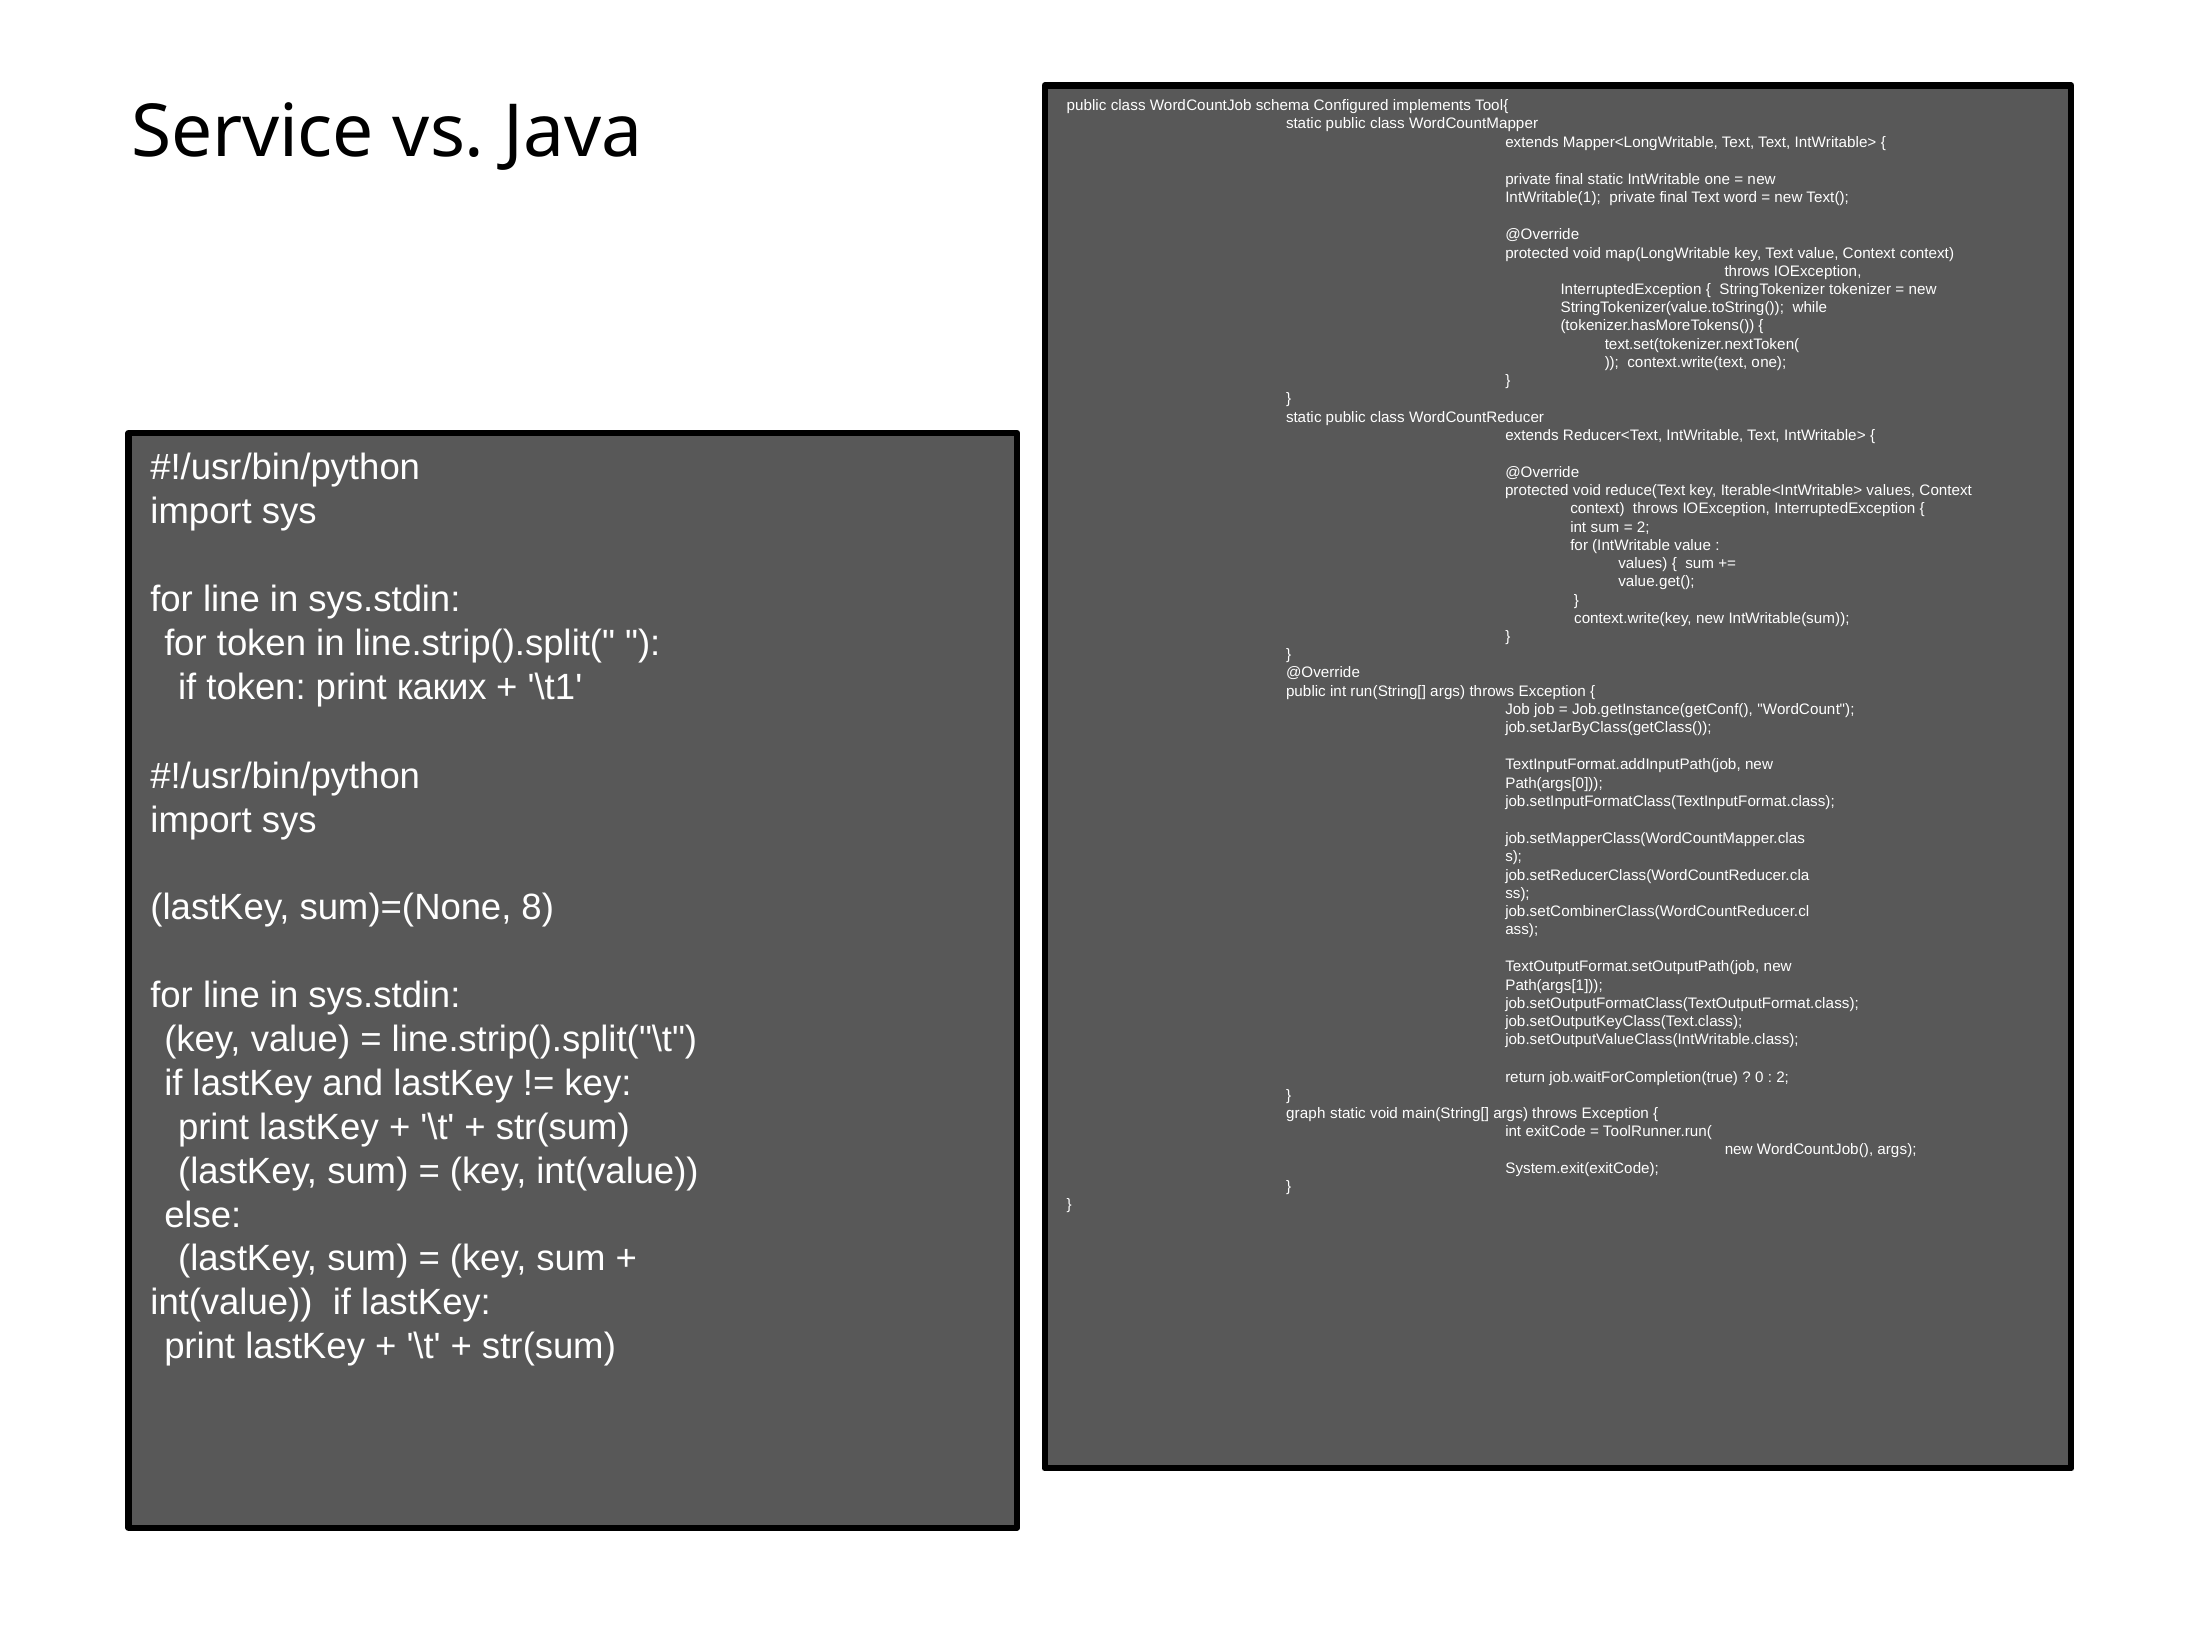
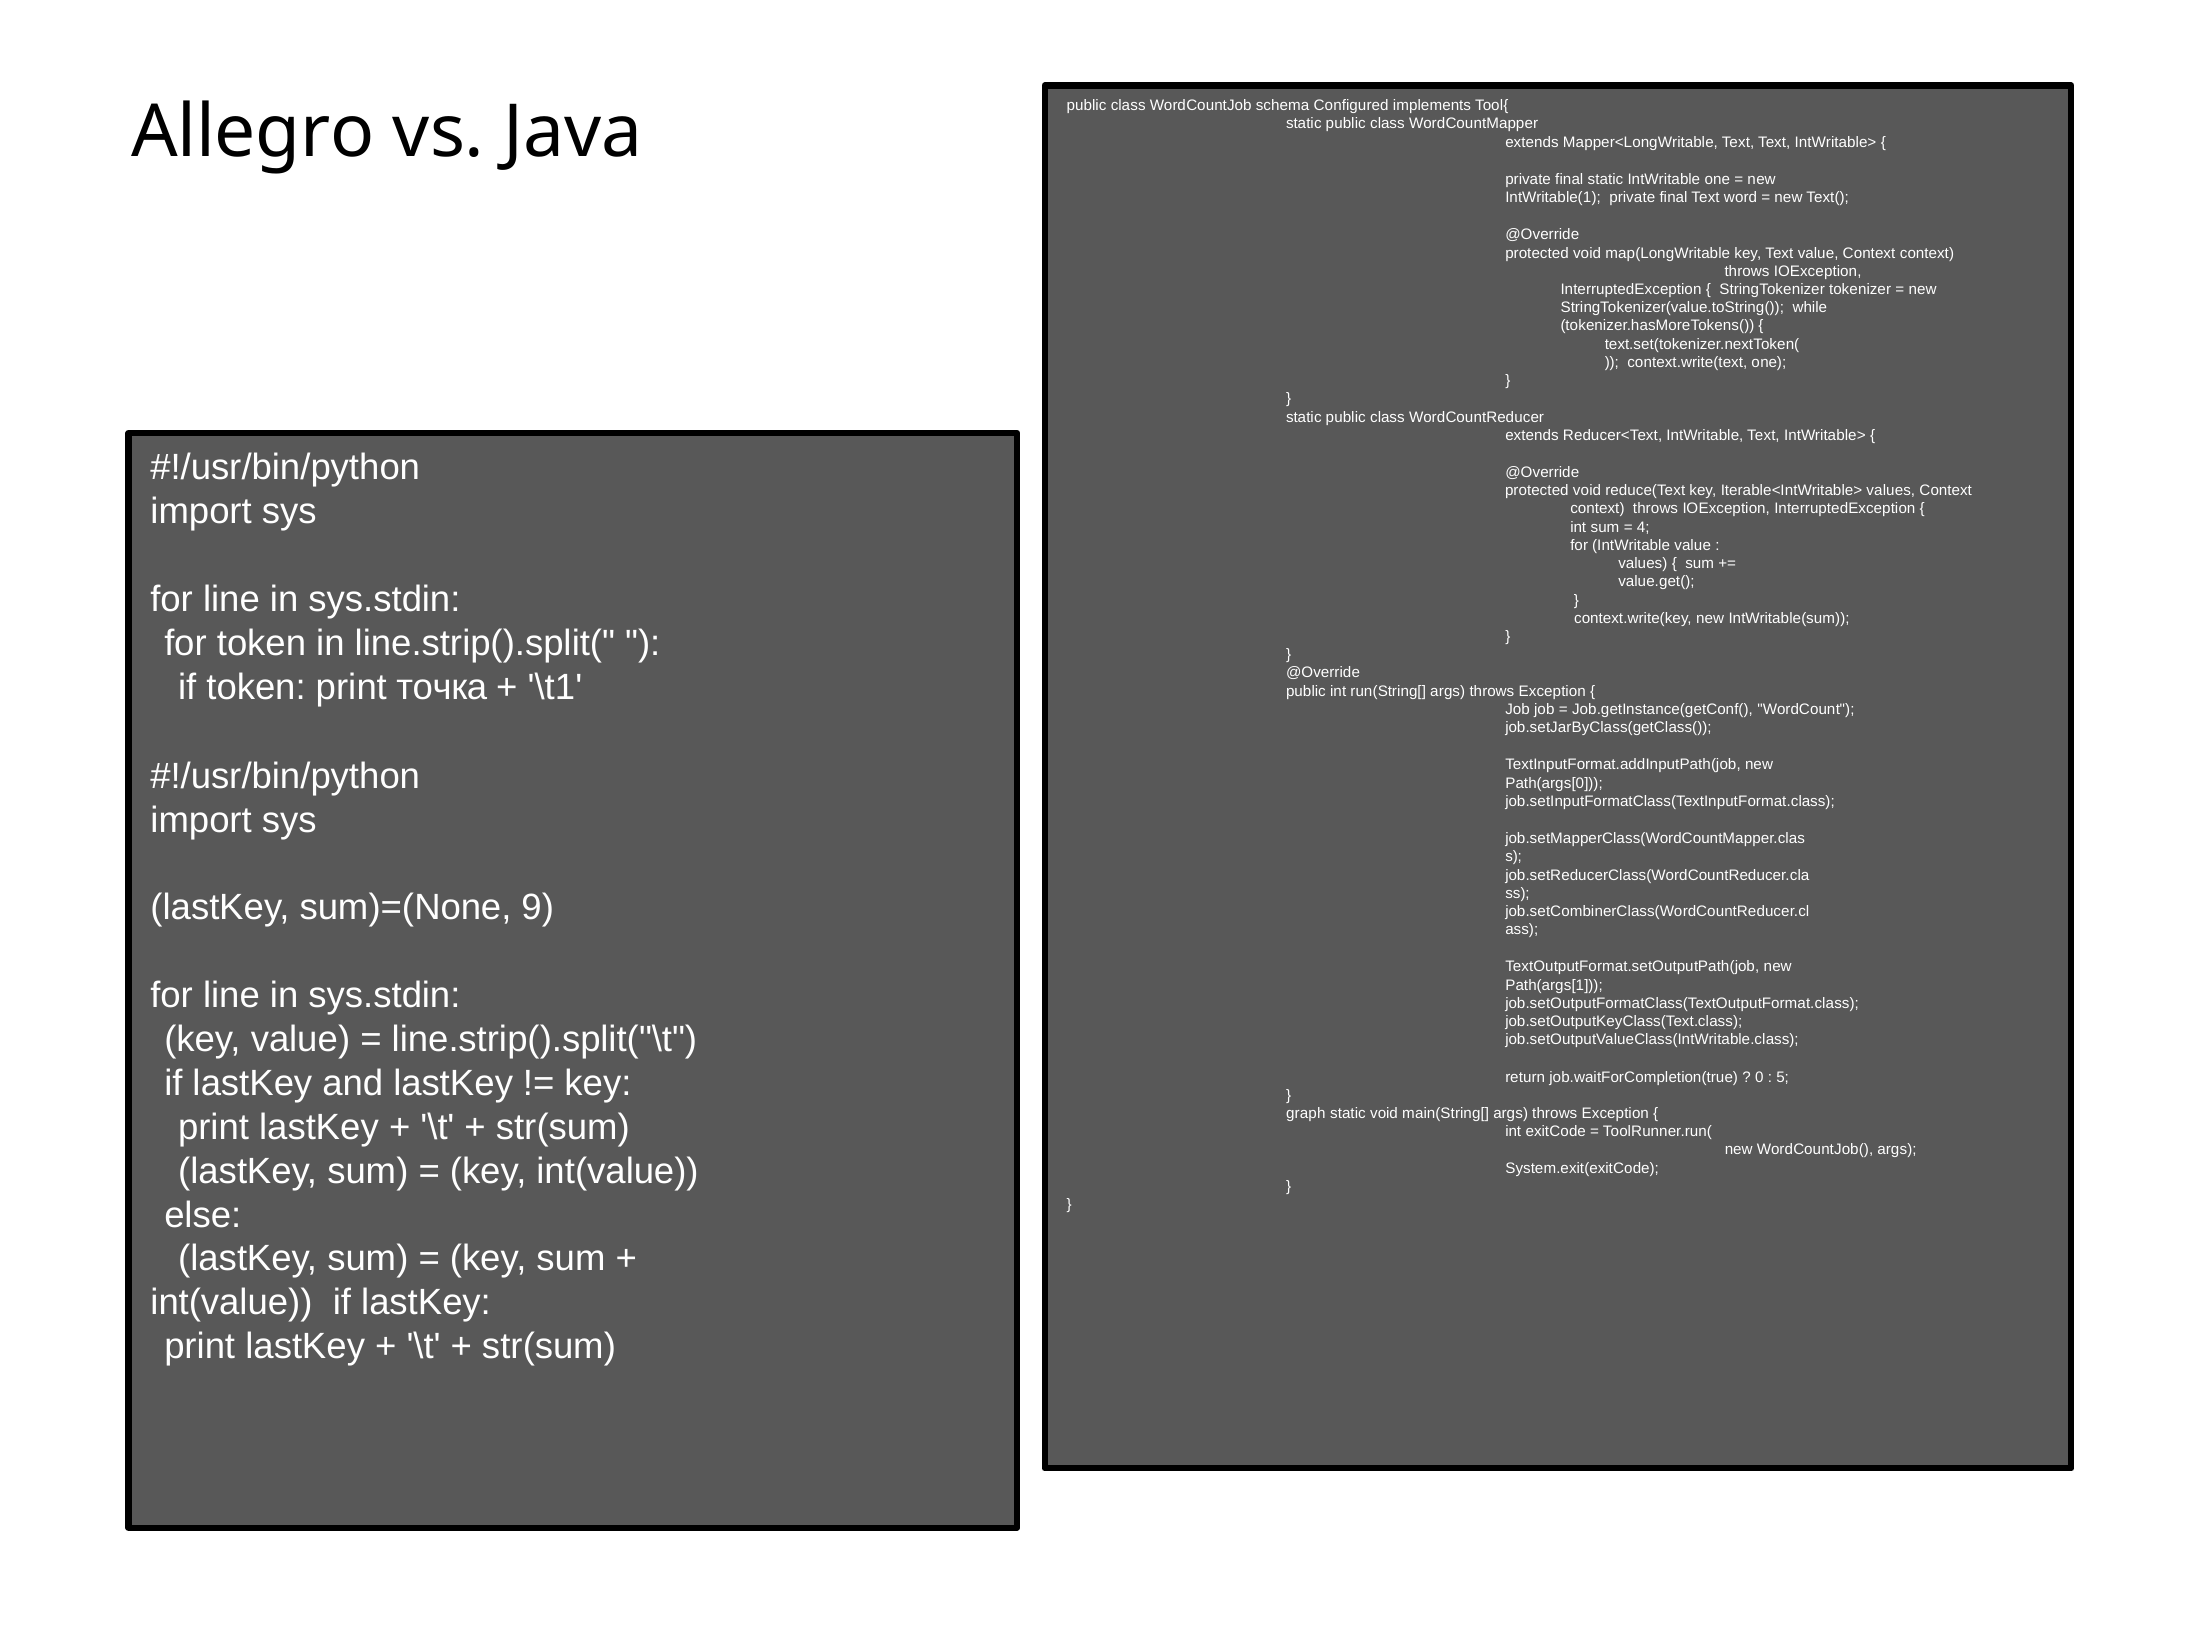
Service: Service -> Allegro (253, 132)
2: 2 -> 4 (1643, 527)
каких: каких -> точка (442, 687)
8: 8 -> 9 (538, 908)
2: 2 -> 5 (1783, 1077)
